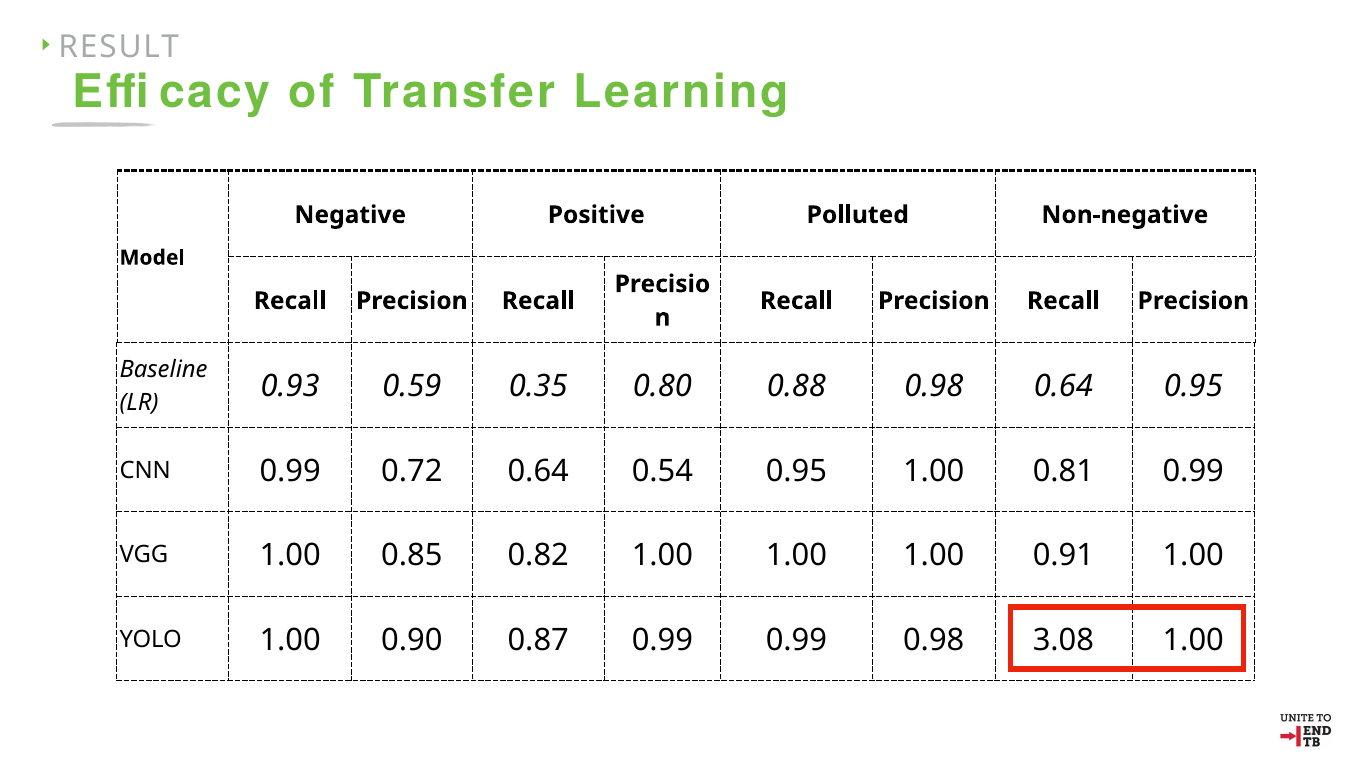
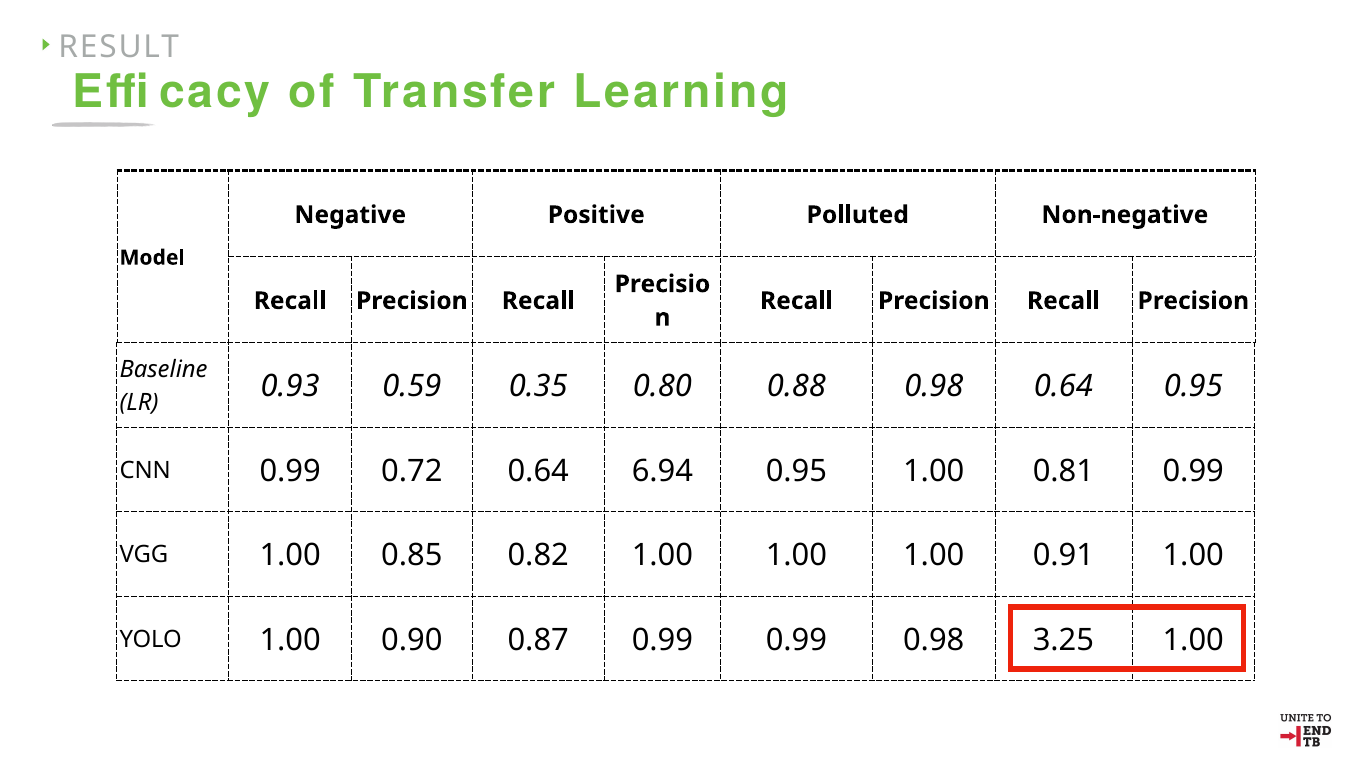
0.54: 0.54 -> 6.94 (662, 471)
3.08: 3.08 -> 3.25 (1063, 640)
